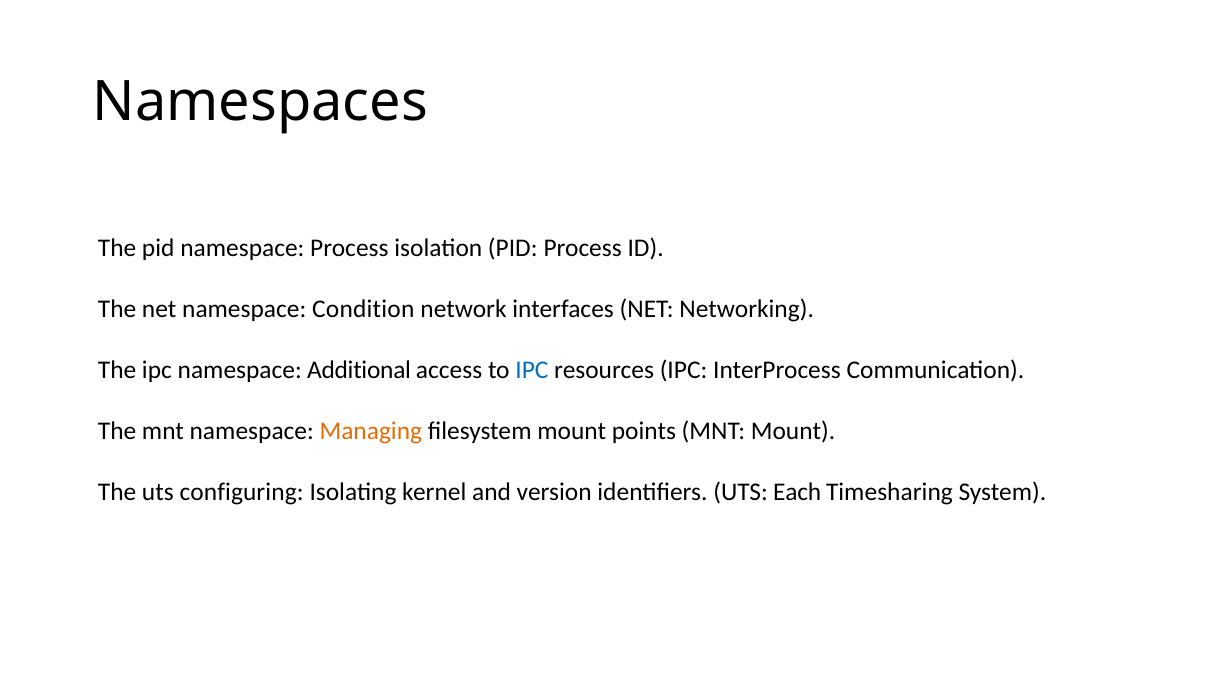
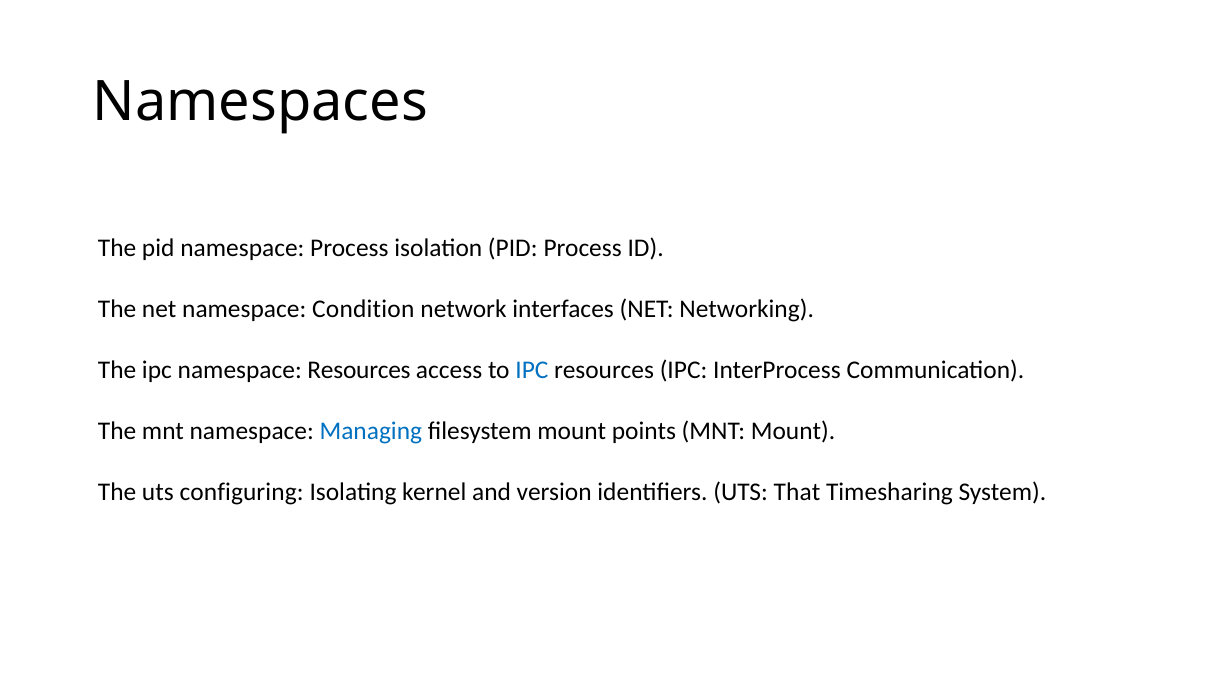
namespace Additional: Additional -> Resources (359, 370)
Managing colour: orange -> blue (371, 431)
Each: Each -> That (797, 492)
